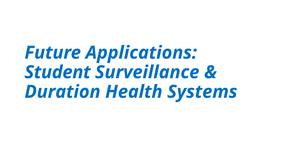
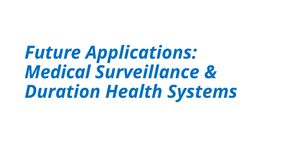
Student: Student -> Medical (57, 72)
